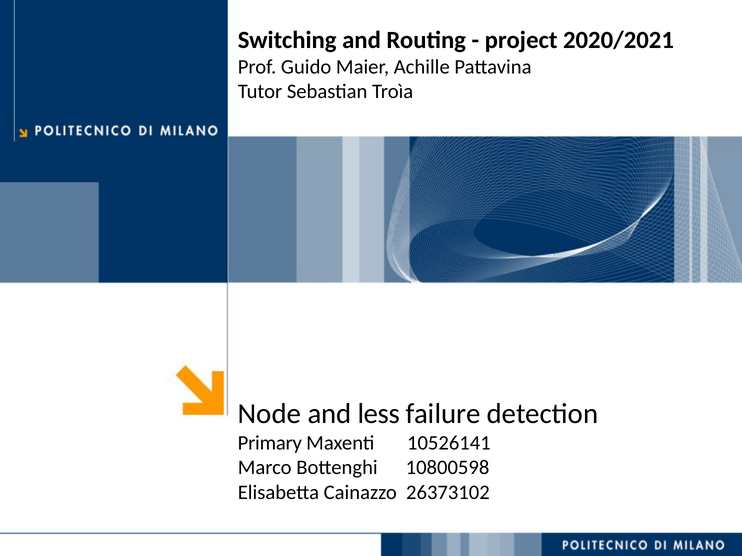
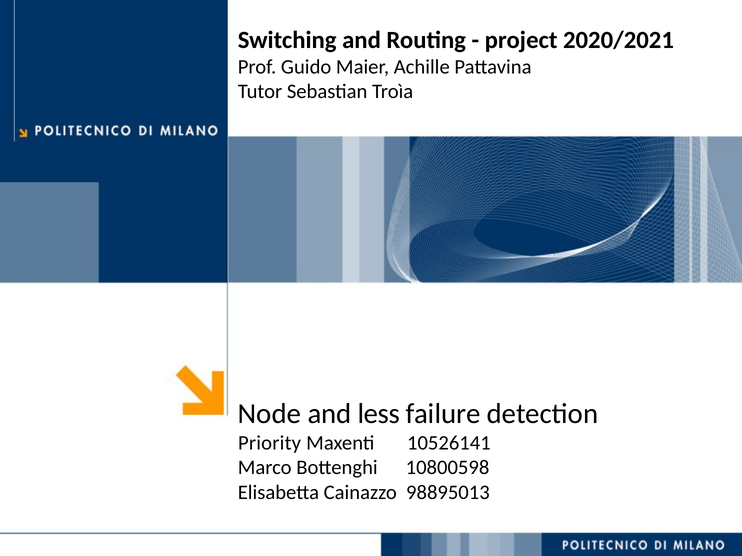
Primary: Primary -> Priority (270, 443)
26373102: 26373102 -> 98895013 (448, 493)
